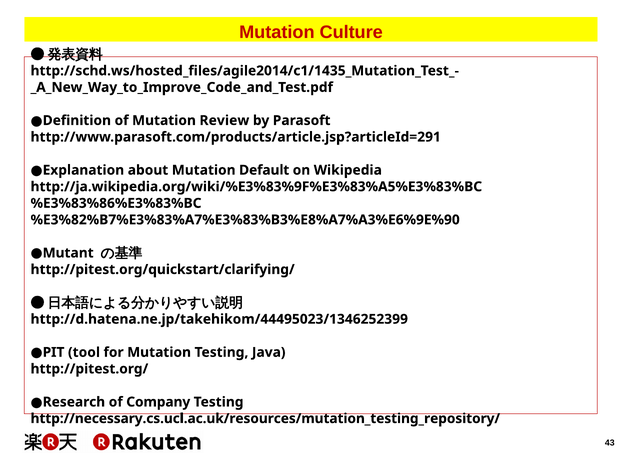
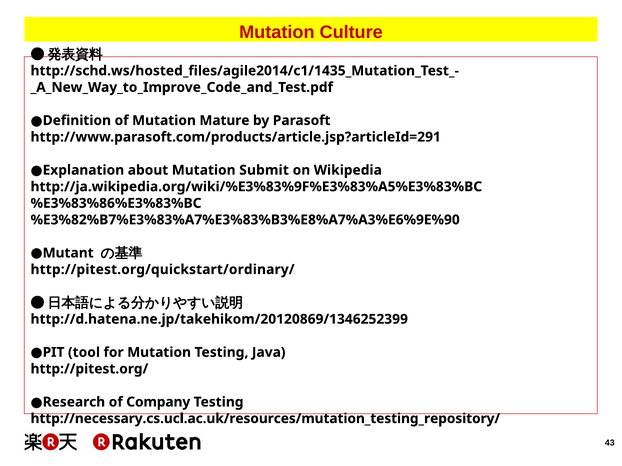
Review: Review -> Mature (224, 121)
Default: Default -> Submit (264, 170)
http://pitest.org/quickstart/clarifying/: http://pitest.org/quickstart/clarifying/ -> http://pitest.org/quickstart/ordinary/ (163, 270)
http://d.hatena.ne.jp/takehikom/44495023/1346252399: http://d.hatena.ne.jp/takehikom/44495023/1346252399 -> http://d.hatena.ne.jp/takehikom/20120869/1346252399 (219, 320)
